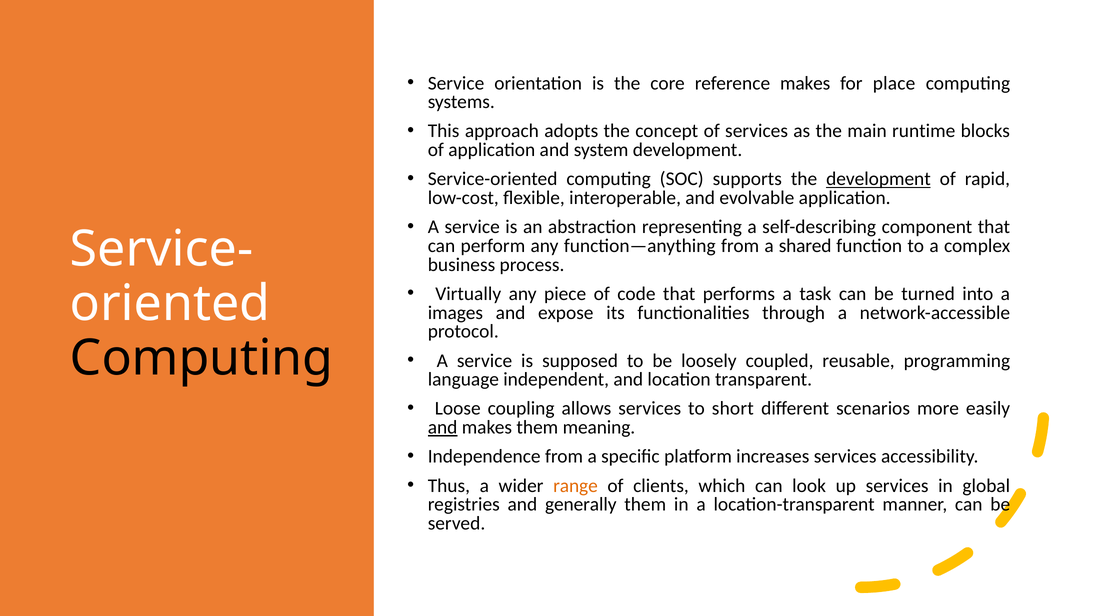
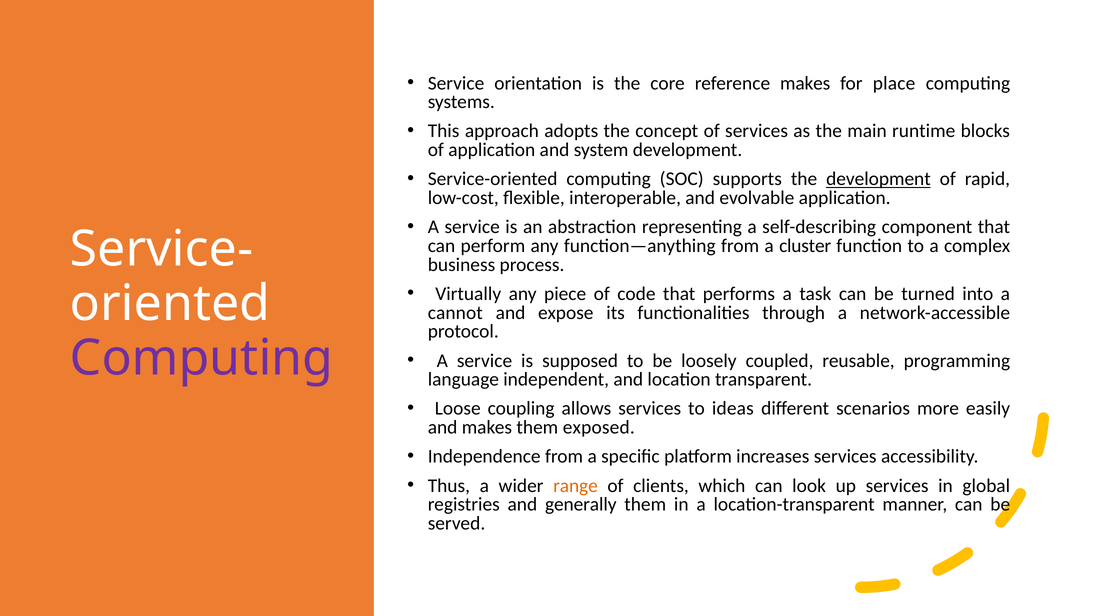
shared: shared -> cluster (805, 246)
images: images -> cannot (455, 312)
Computing colour: black -> purple (202, 358)
short: short -> ideas (733, 408)
and underline: present -> none (443, 427)
meaning: meaning -> exposed (599, 427)
